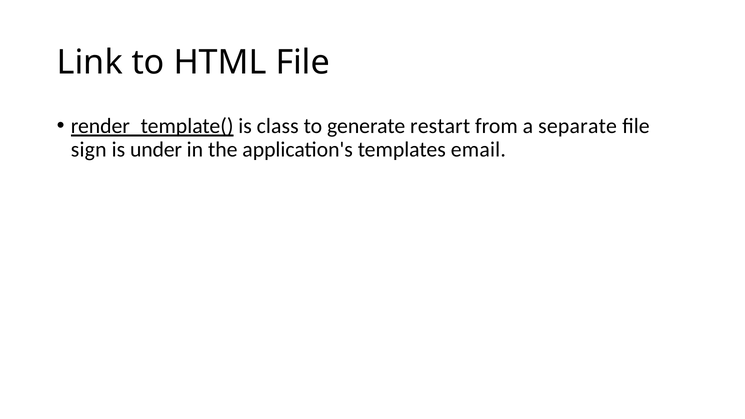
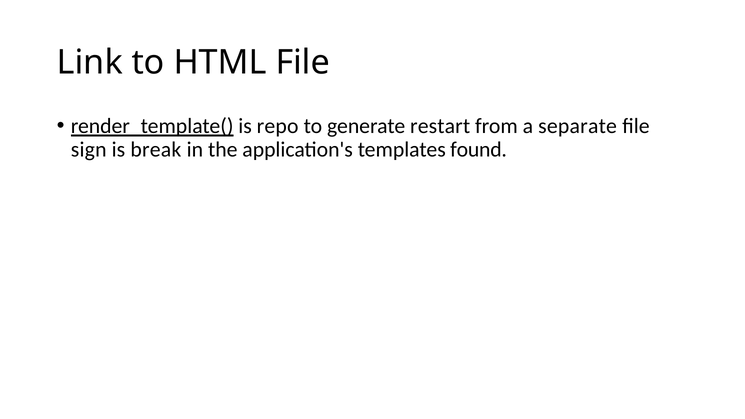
class: class -> repo (278, 126)
under: under -> break (156, 150)
email: email -> found (479, 150)
